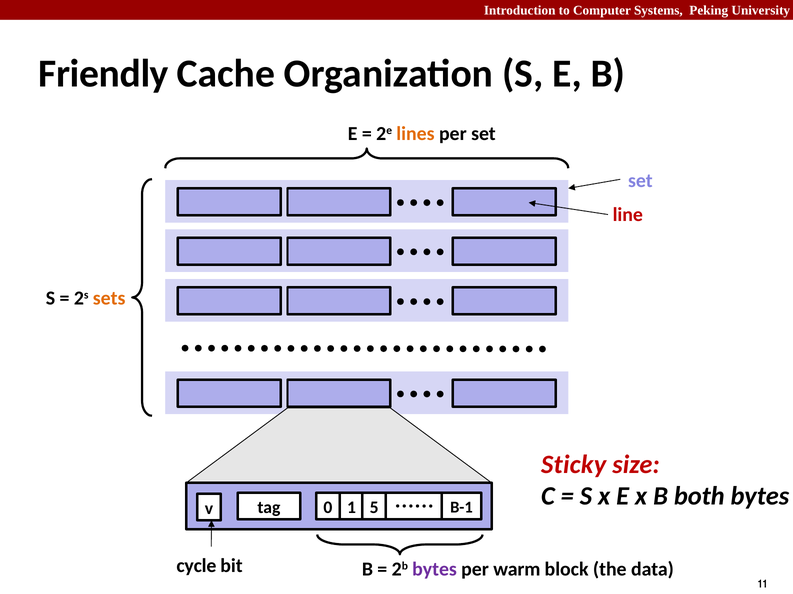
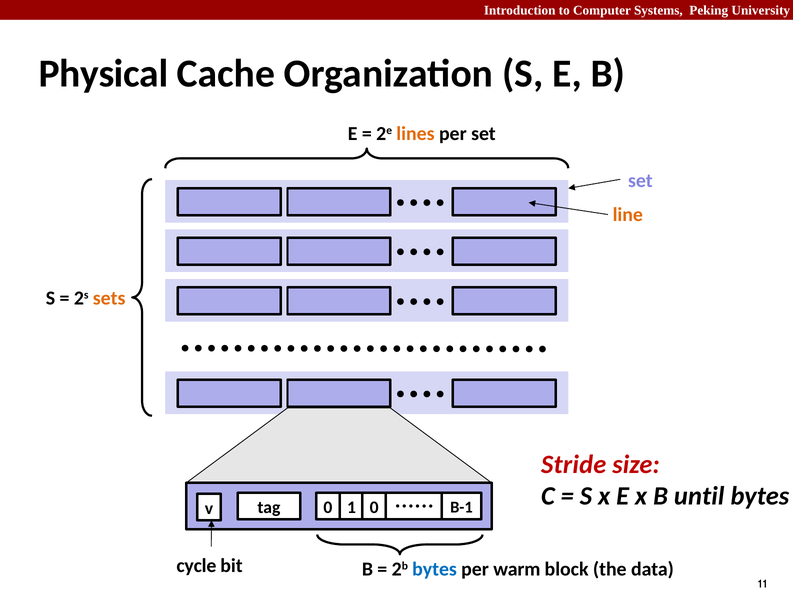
Friendly: Friendly -> Physical (104, 74)
line colour: red -> orange (628, 215)
Sticky: Sticky -> Stride (574, 465)
both: both -> until (699, 497)
1 5: 5 -> 0 (374, 508)
bytes colour: purple -> blue (435, 570)
